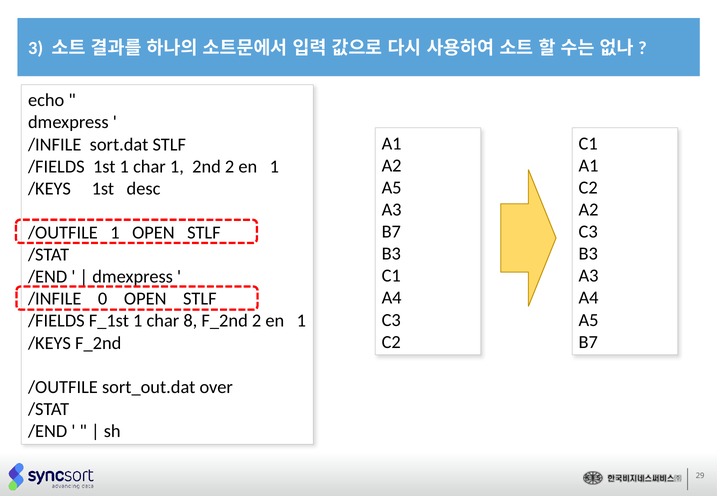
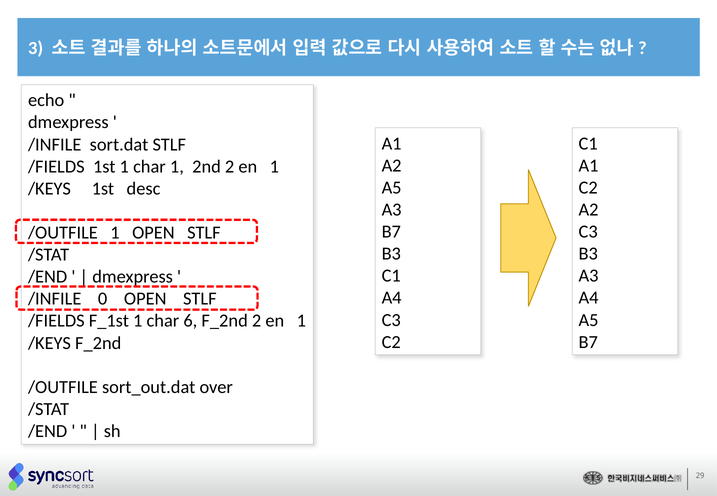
8: 8 -> 6 (190, 321)
